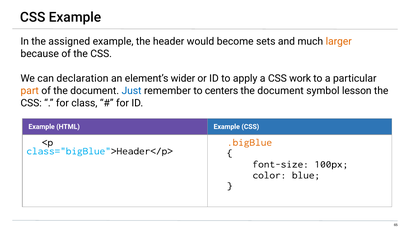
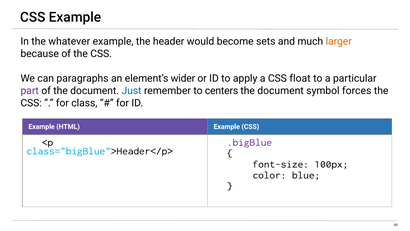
assigned: assigned -> whatever (69, 41)
declaration: declaration -> paragraphs (82, 78)
work: work -> float (300, 78)
part colour: orange -> purple (30, 90)
lesson: lesson -> forces (357, 90)
.bigBlue colour: orange -> purple (250, 142)
